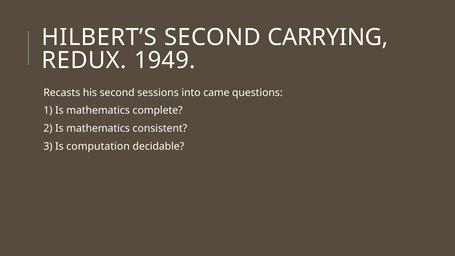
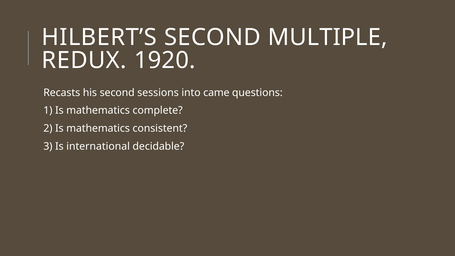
CARRYING: CARRYING -> MULTIPLE (328, 37)
1949: 1949 -> 1920 (165, 60)
computation: computation -> international (98, 146)
